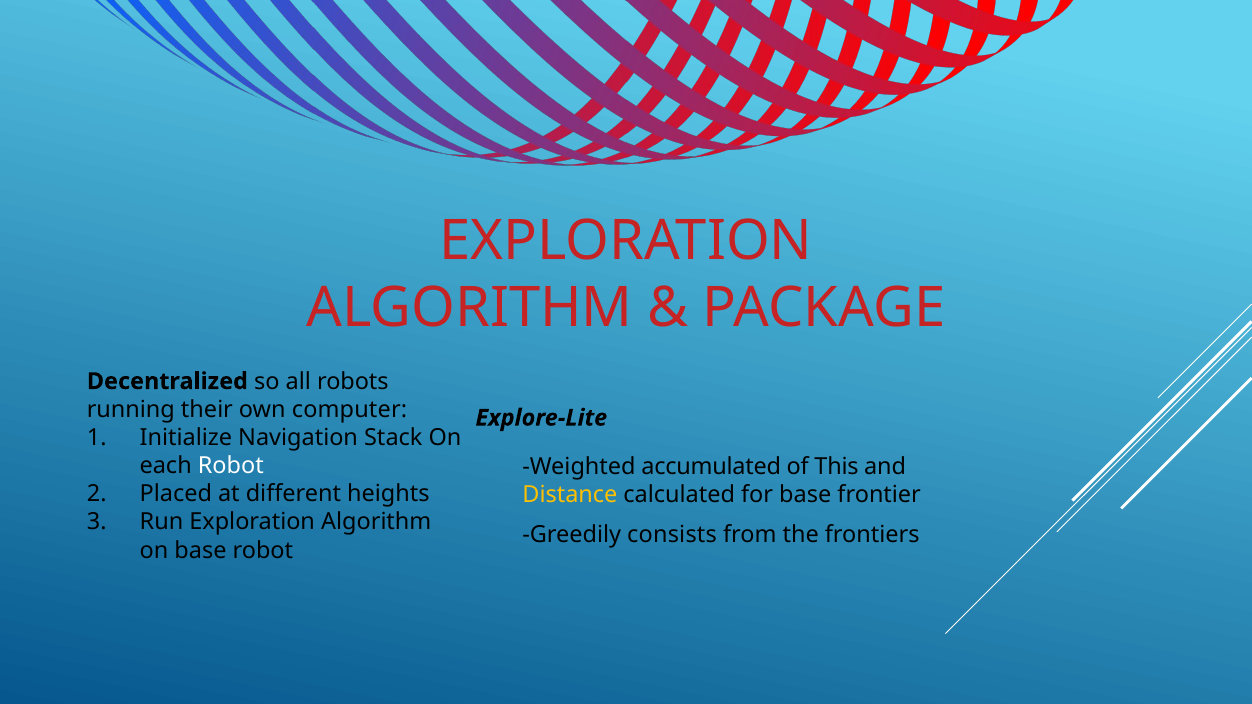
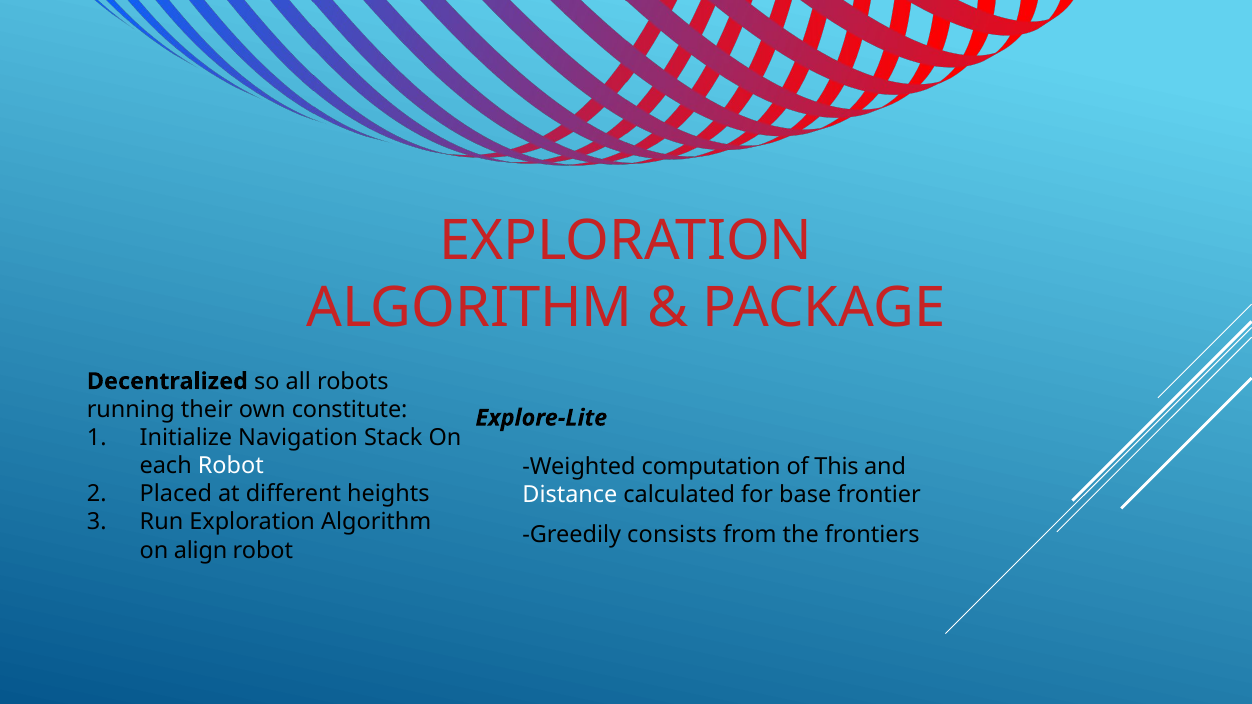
computer: computer -> constitute (350, 410)
accumulated: accumulated -> computation (711, 466)
Distance colour: yellow -> white (570, 495)
on base: base -> align (201, 550)
